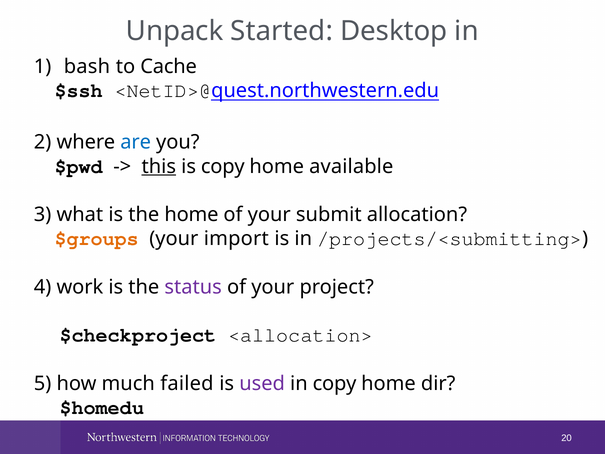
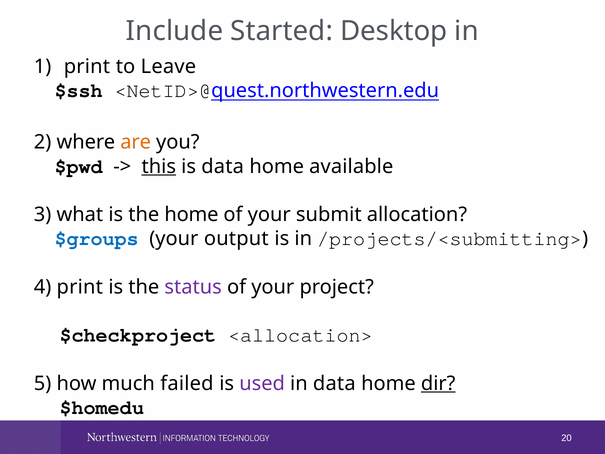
Unpack: Unpack -> Include (175, 31)
bash: bash -> print (87, 67)
Cache: Cache -> Leave (168, 67)
are colour: blue -> orange (136, 142)
is copy: copy -> data (223, 166)
$groups colour: orange -> blue (97, 239)
import: import -> output (236, 239)
4 work: work -> print (80, 287)
in copy: copy -> data (334, 383)
dir underline: none -> present (438, 383)
